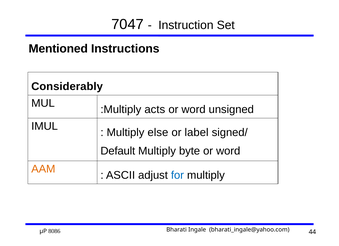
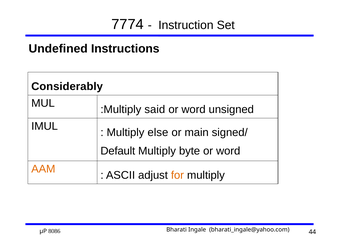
7047: 7047 -> 7774 (128, 24)
Mentioned: Mentioned -> Undefined (58, 49)
acts: acts -> said (155, 110)
label: label -> main (197, 133)
for colour: blue -> orange (177, 176)
